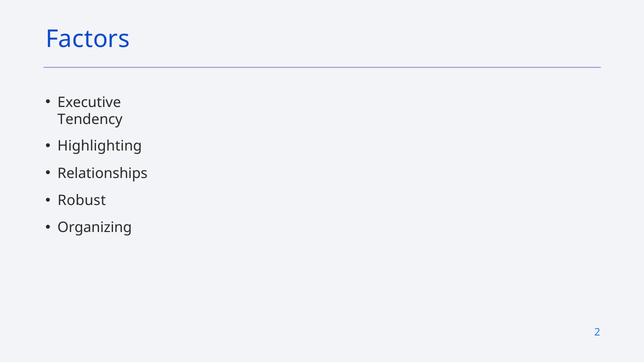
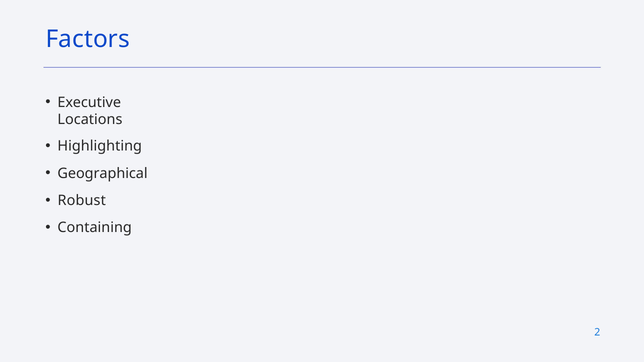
Tendency: Tendency -> Locations (90, 120)
Relationships: Relationships -> Geographical (103, 174)
Organizing: Organizing -> Containing (95, 228)
